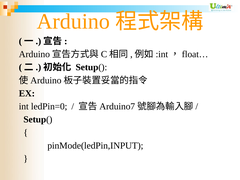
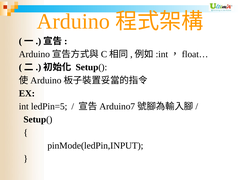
ledPin=0: ledPin=0 -> ledPin=5 (49, 106)
